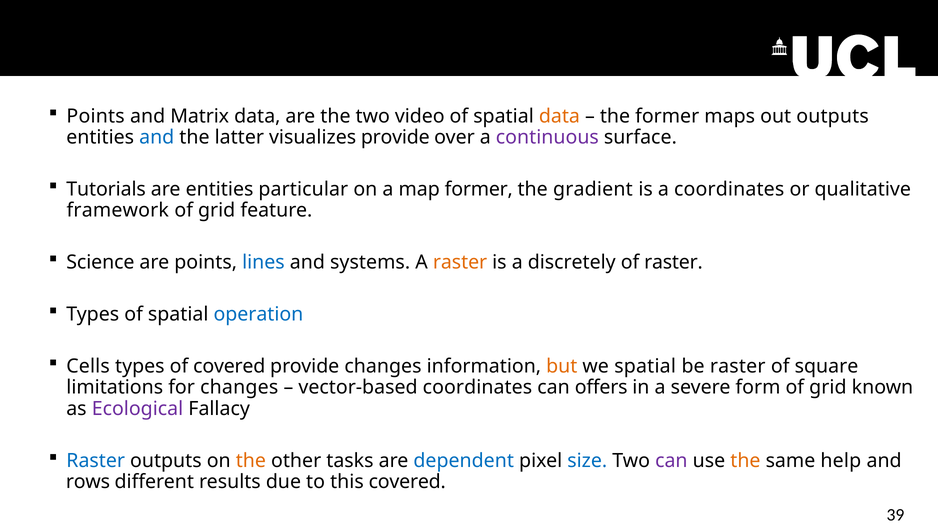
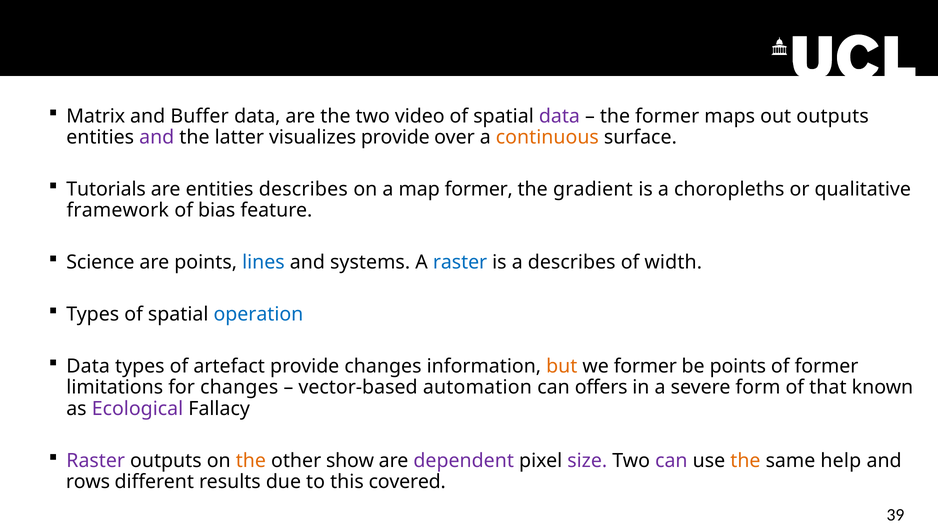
Points: Points -> Matrix (96, 116)
Matrix: Matrix -> Buffer (200, 116)
data colour: orange -> purple (559, 116)
and colour: blue -> purple (157, 137)
continuous colour: purple -> orange (547, 137)
entities particular: particular -> describes (303, 189)
a coordinates: coordinates -> choropleths (729, 189)
grid: grid -> bias (217, 210)
raster colour: orange -> blue (460, 262)
a discretely: discretely -> describes (572, 262)
of raster: raster -> width (673, 262)
Cells: Cells -> Data (88, 366)
of covered: covered -> artefact (229, 366)
we spatial: spatial -> former (645, 366)
be raster: raster -> points (738, 366)
of square: square -> former (827, 366)
vector-based coordinates: coordinates -> automation (477, 387)
form of grid: grid -> that (828, 387)
Raster colour: blue -> purple (96, 460)
tasks: tasks -> show (350, 460)
dependent colour: blue -> purple (464, 460)
size colour: blue -> purple (587, 460)
